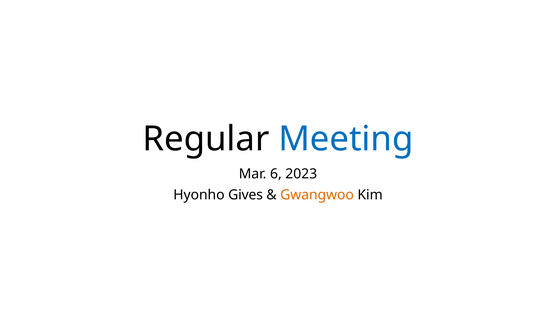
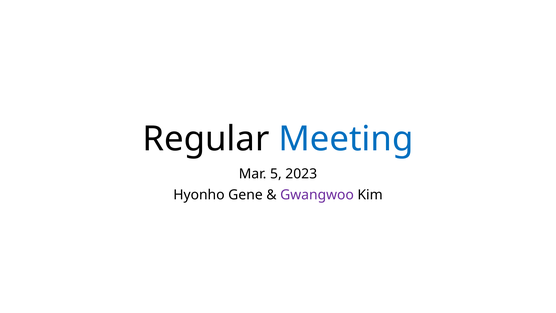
6: 6 -> 5 (276, 174)
Gives: Gives -> Gene (245, 195)
Gwangwoo colour: orange -> purple (317, 195)
